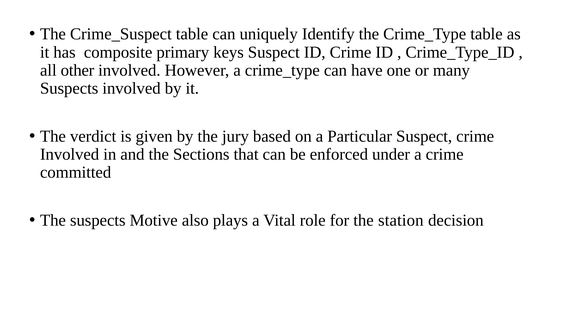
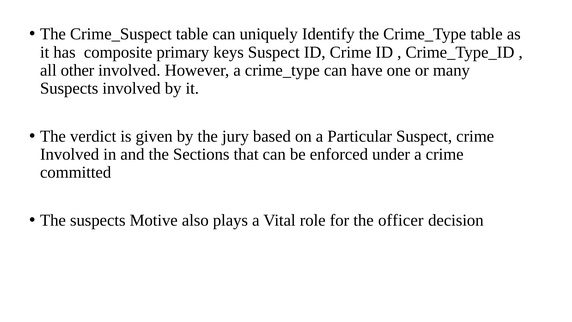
station: station -> officer (401, 220)
